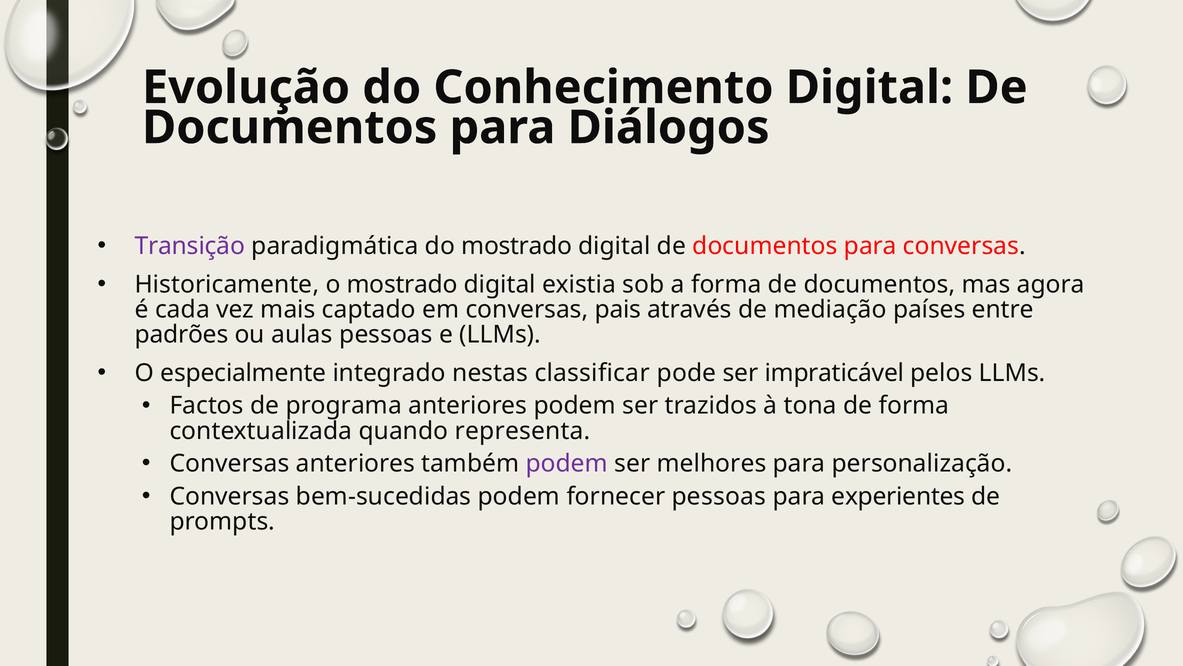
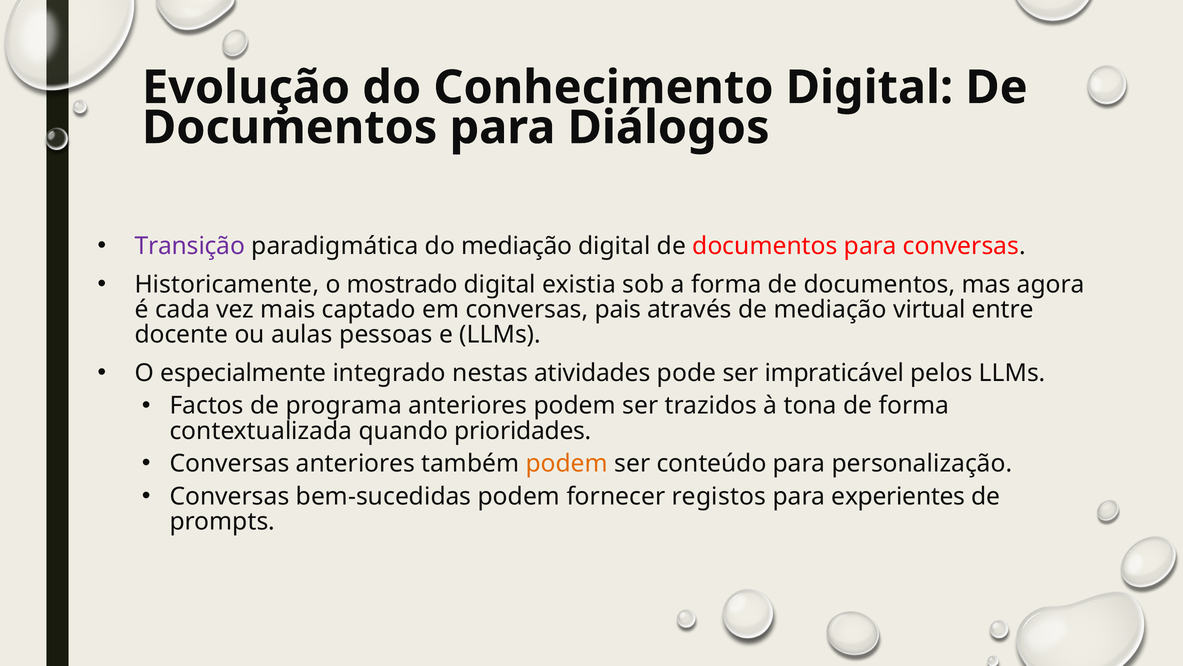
do mostrado: mostrado -> mediação (517, 246)
países: países -> virtual (929, 309)
padrões: padrões -> docente (181, 334)
classificar: classificar -> atividades (592, 373)
representa: representa -> prioridades (523, 431)
podem colour: purple -> orange (567, 463)
melhores: melhores -> conteúdo (712, 463)
fornecer pessoas: pessoas -> registos (719, 496)
